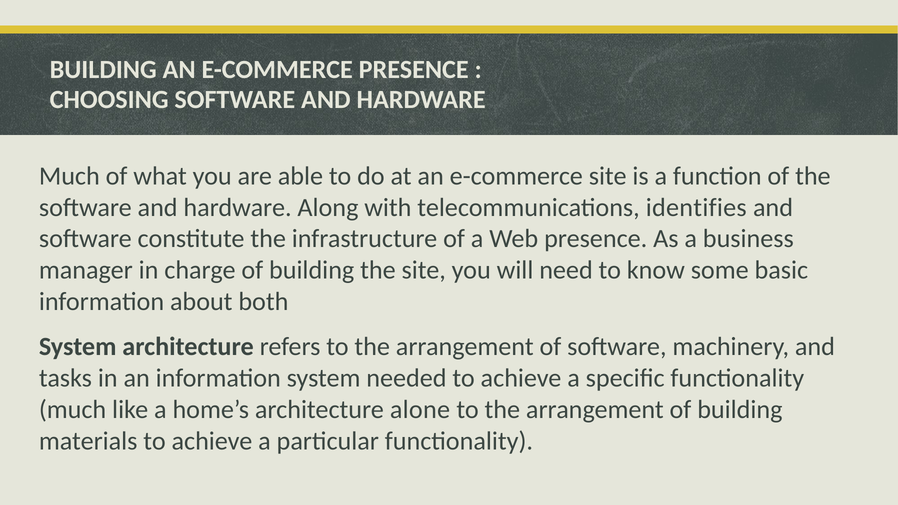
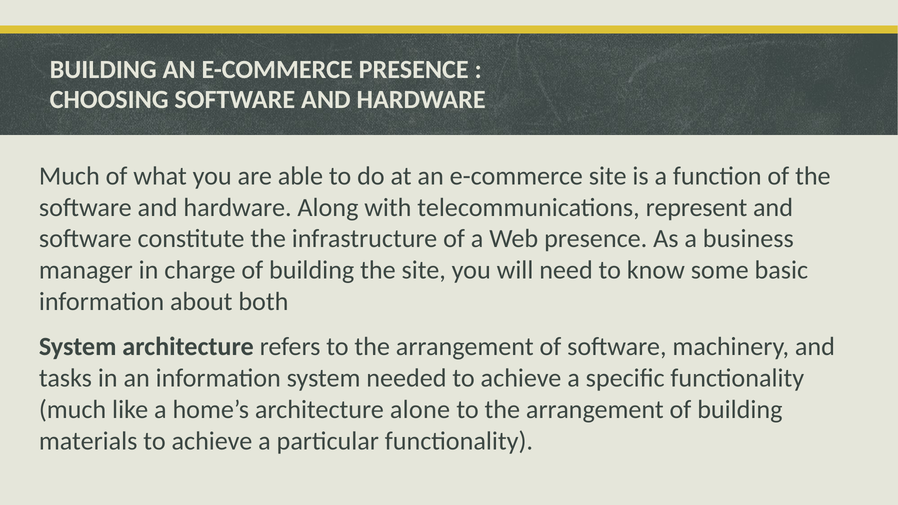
identifies: identifies -> represent (696, 207)
